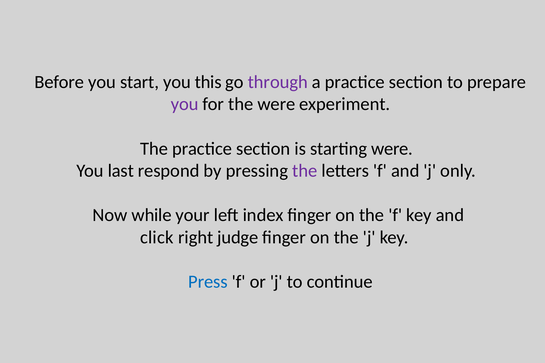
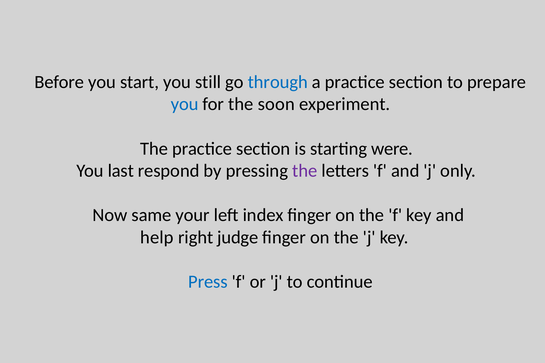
this: this -> still (208, 82)
through colour: purple -> blue (278, 82)
you colour: purple -> blue (185, 104)
the were: were -> soon (276, 104)
while: while -> same (152, 215)
click: click -> help (157, 237)
